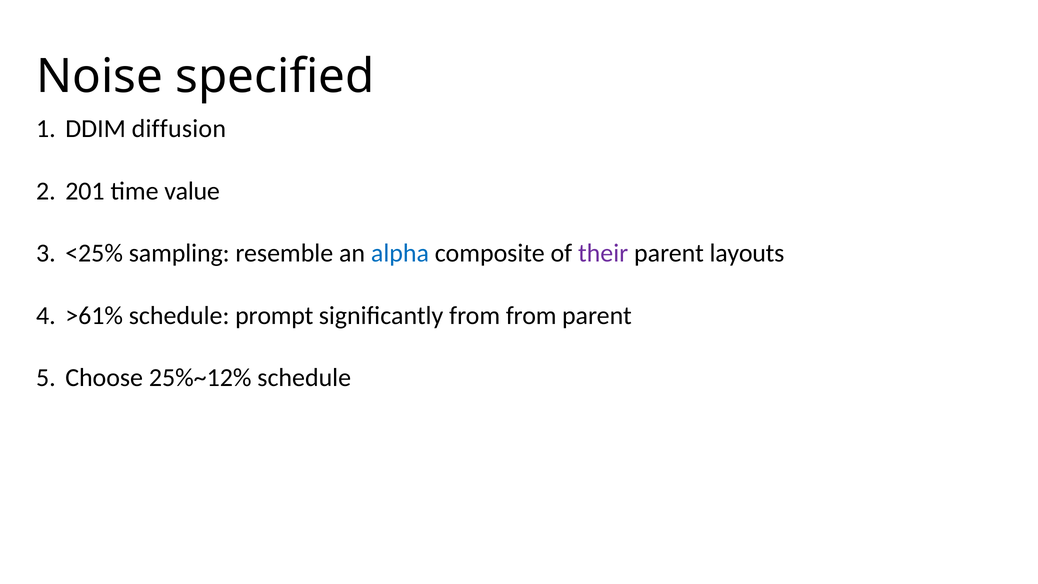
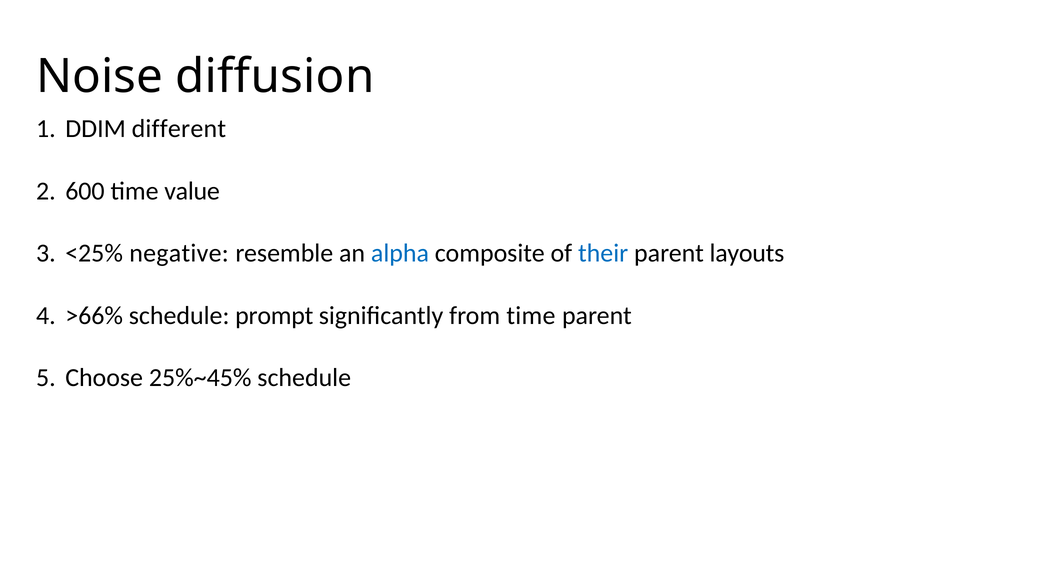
specified: specified -> diffusion (275, 77)
diffusion: diffusion -> different (179, 129)
201: 201 -> 600 (85, 191)
sampling: sampling -> negative (179, 253)
their colour: purple -> blue (603, 253)
>61%: >61% -> >66% (94, 315)
from from: from -> time (531, 315)
25%~12%: 25%~12% -> 25%~45% (200, 378)
